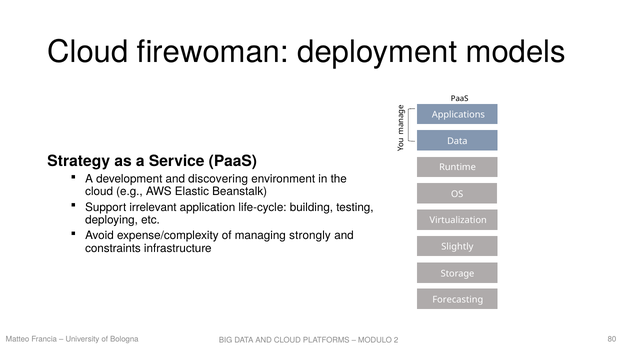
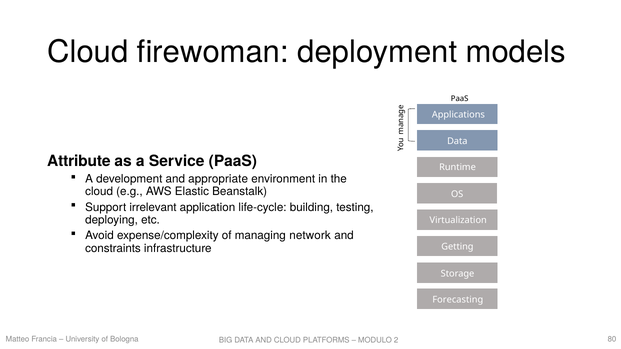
Strategy: Strategy -> Attribute (79, 161)
discovering: discovering -> appropriate (218, 179)
strongly: strongly -> network (310, 236)
Slightly: Slightly -> Getting (457, 247)
